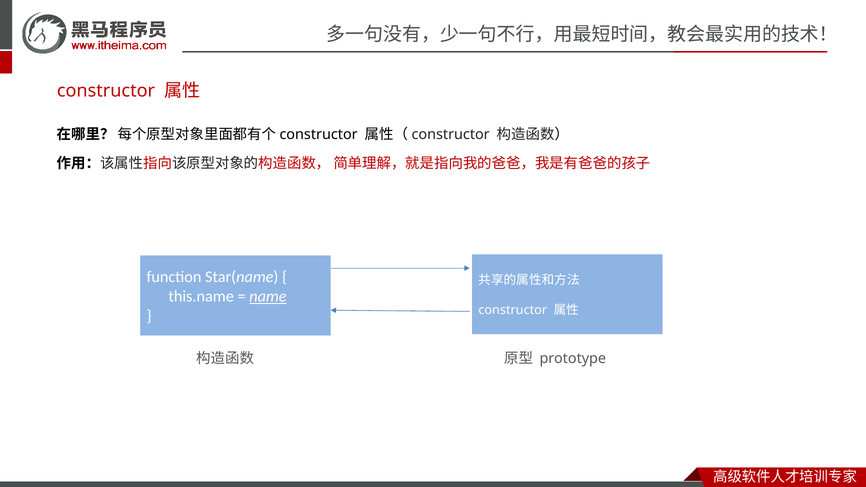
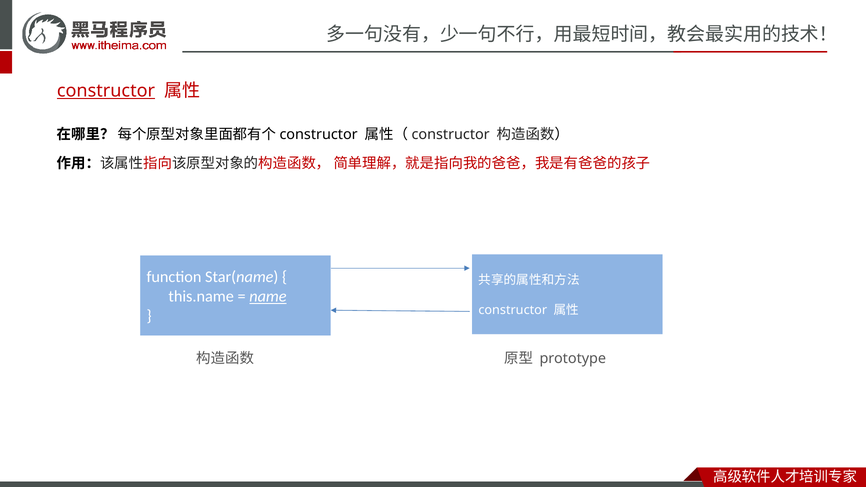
constructor underline: none -> present (106, 91)
